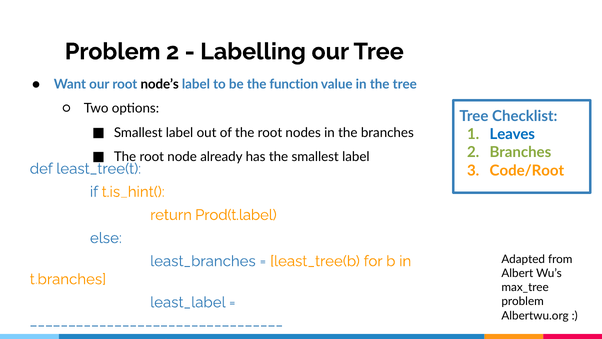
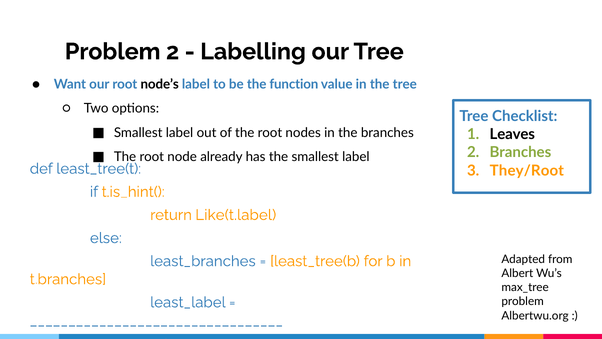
Leaves colour: blue -> black (512, 134)
Code/Root: Code/Root -> They/Root (527, 170)
Prod(t.label: Prod(t.label -> Like(t.label (236, 215)
